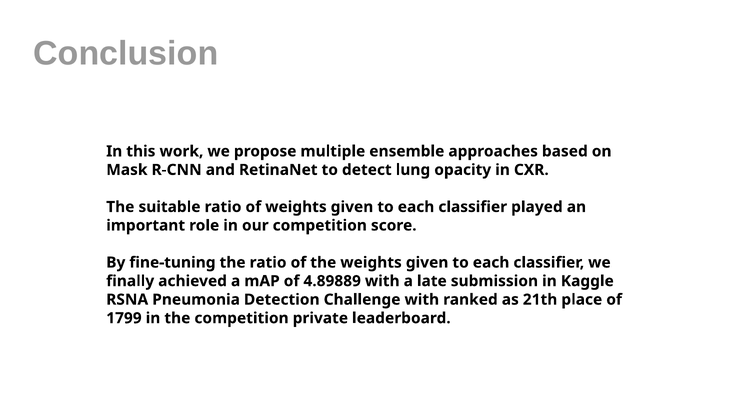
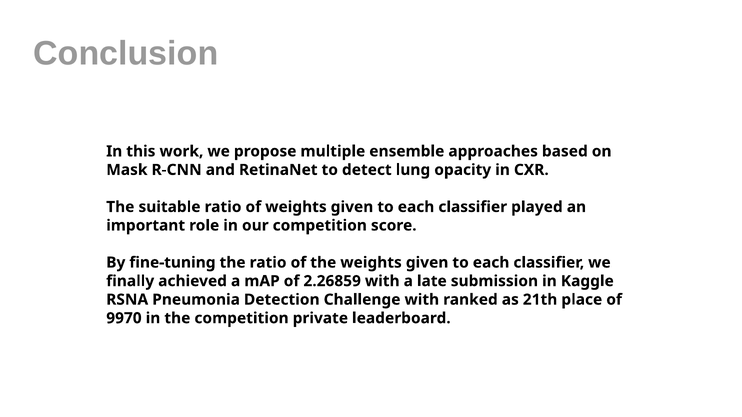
4.89889: 4.89889 -> 2.26859 (332, 281)
1799: 1799 -> 9970 (124, 318)
